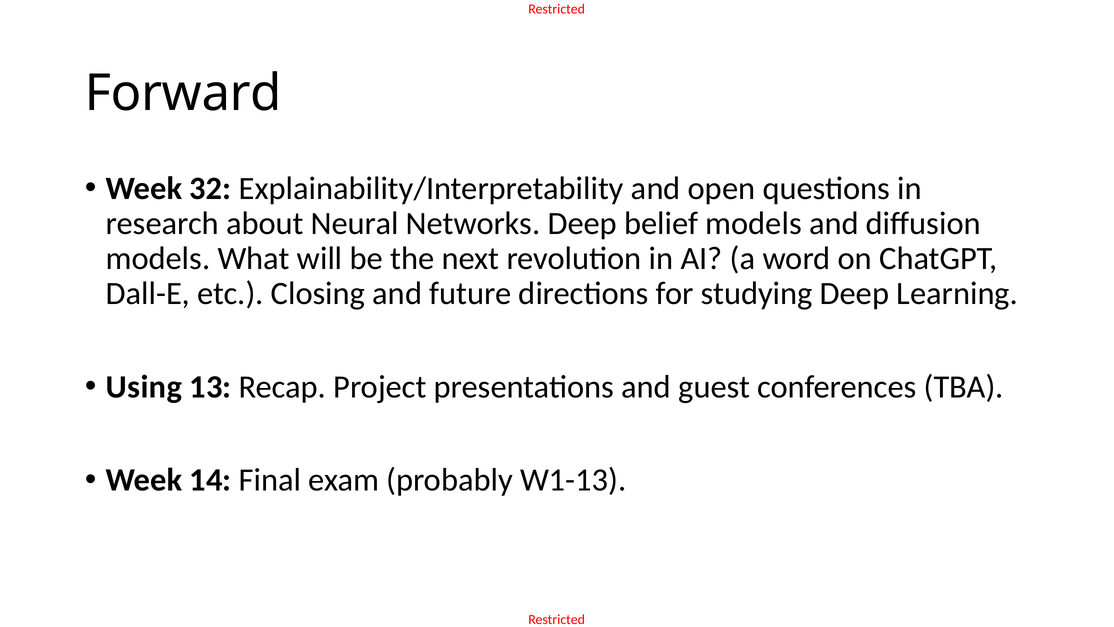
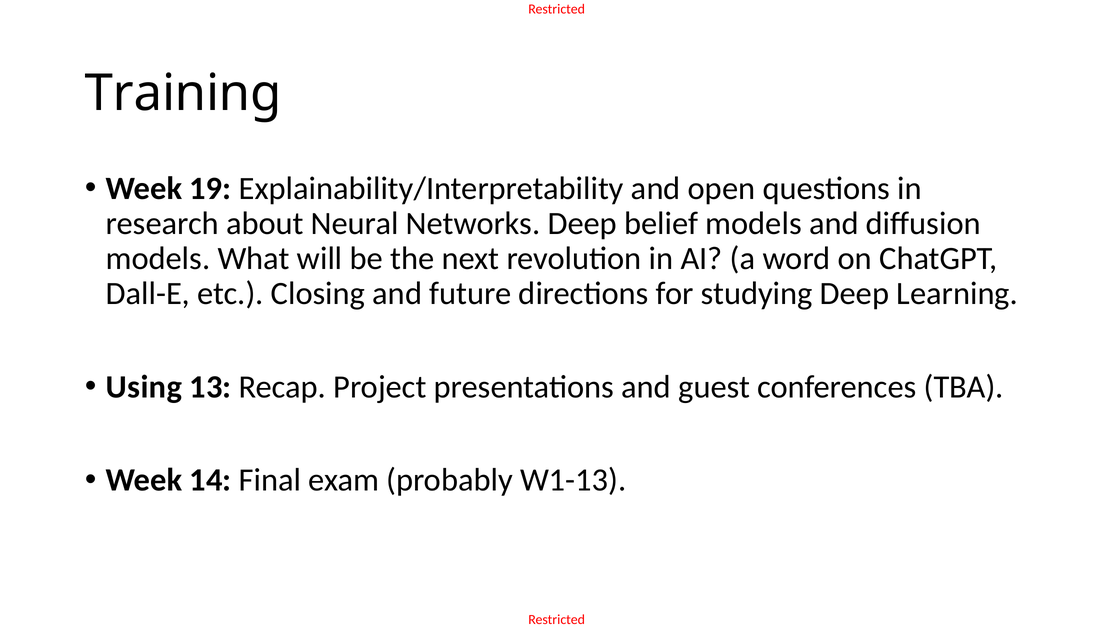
Forward: Forward -> Training (183, 94)
32: 32 -> 19 (210, 188)
